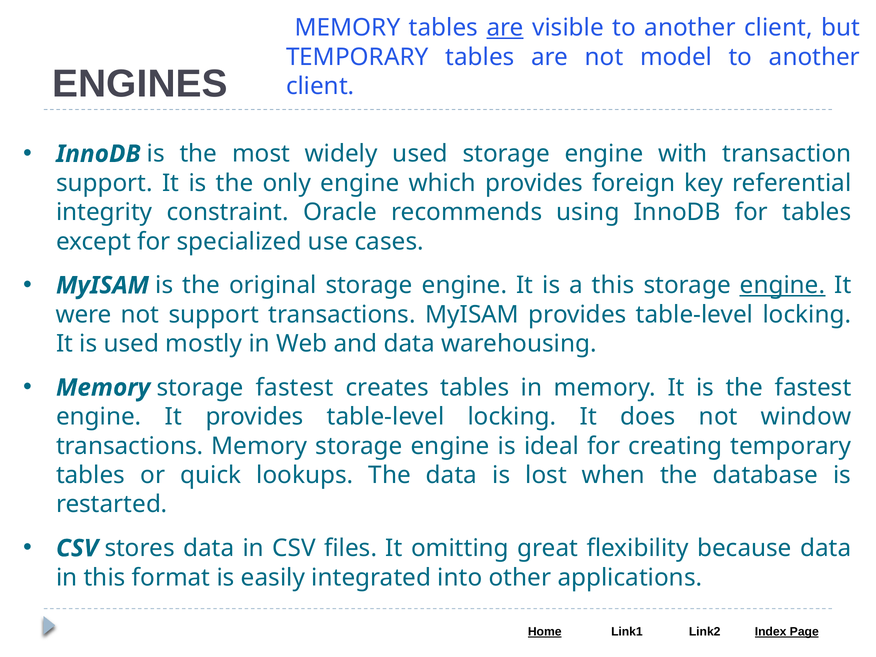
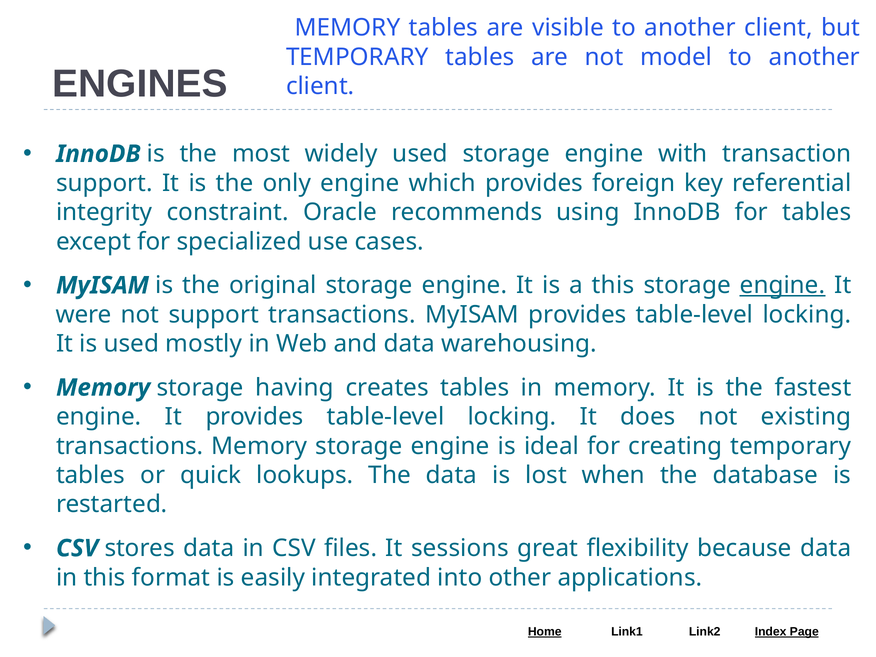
are underline: present -> none (505, 28)
storage fastest: fastest -> having (295, 388)
window: window -> existing (806, 417)
omitting: omitting -> sessions (460, 548)
